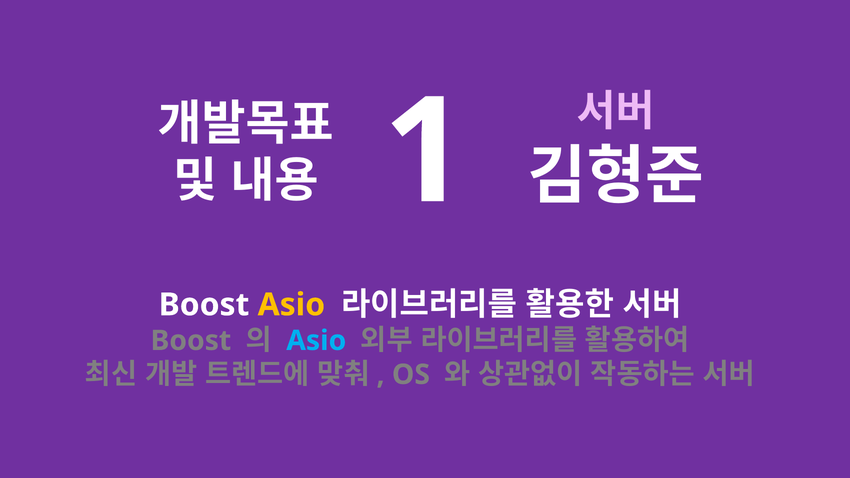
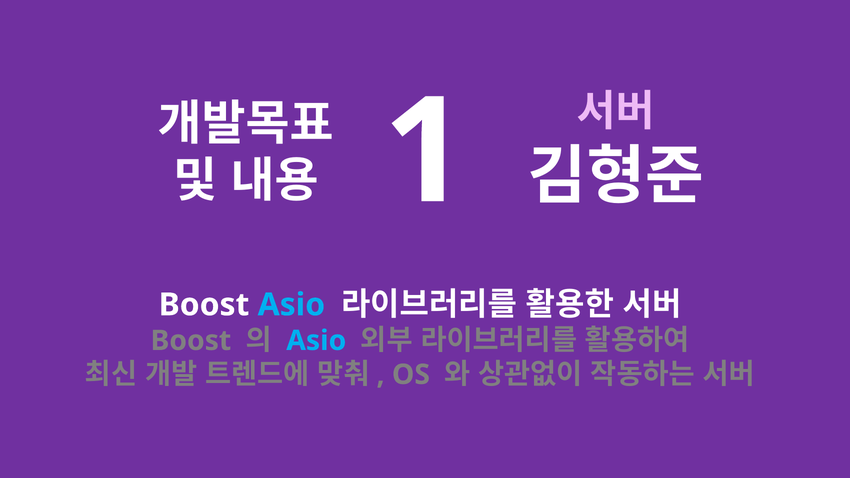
Asio colour: yellow -> light blue (291, 305)
